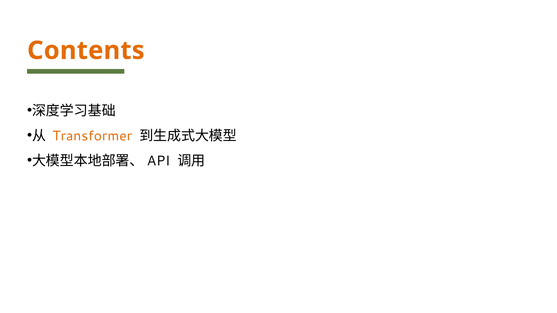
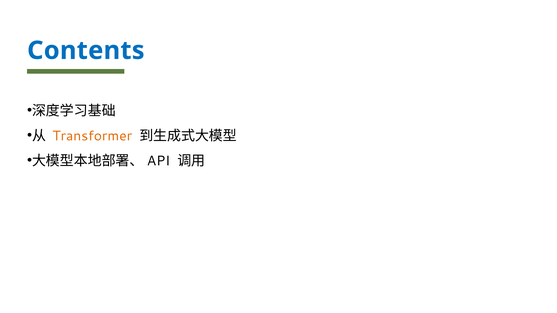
Contents colour: orange -> blue (86, 51)
